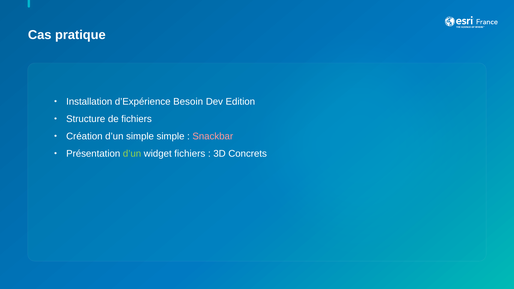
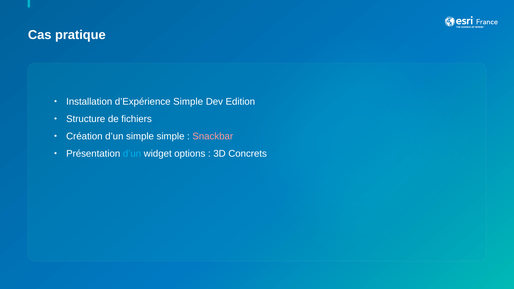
d’Expérience Besoin: Besoin -> Simple (188, 102)
d’un colour: light green -> light blue (132, 154)
widget fichiers: fichiers -> options (190, 154)
